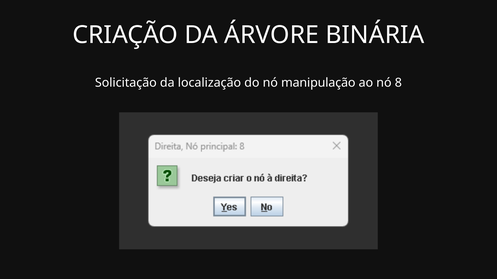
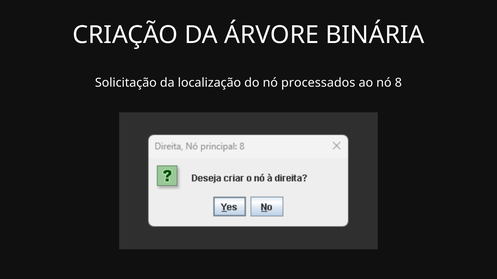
manipulação: manipulação -> processados (318, 83)
